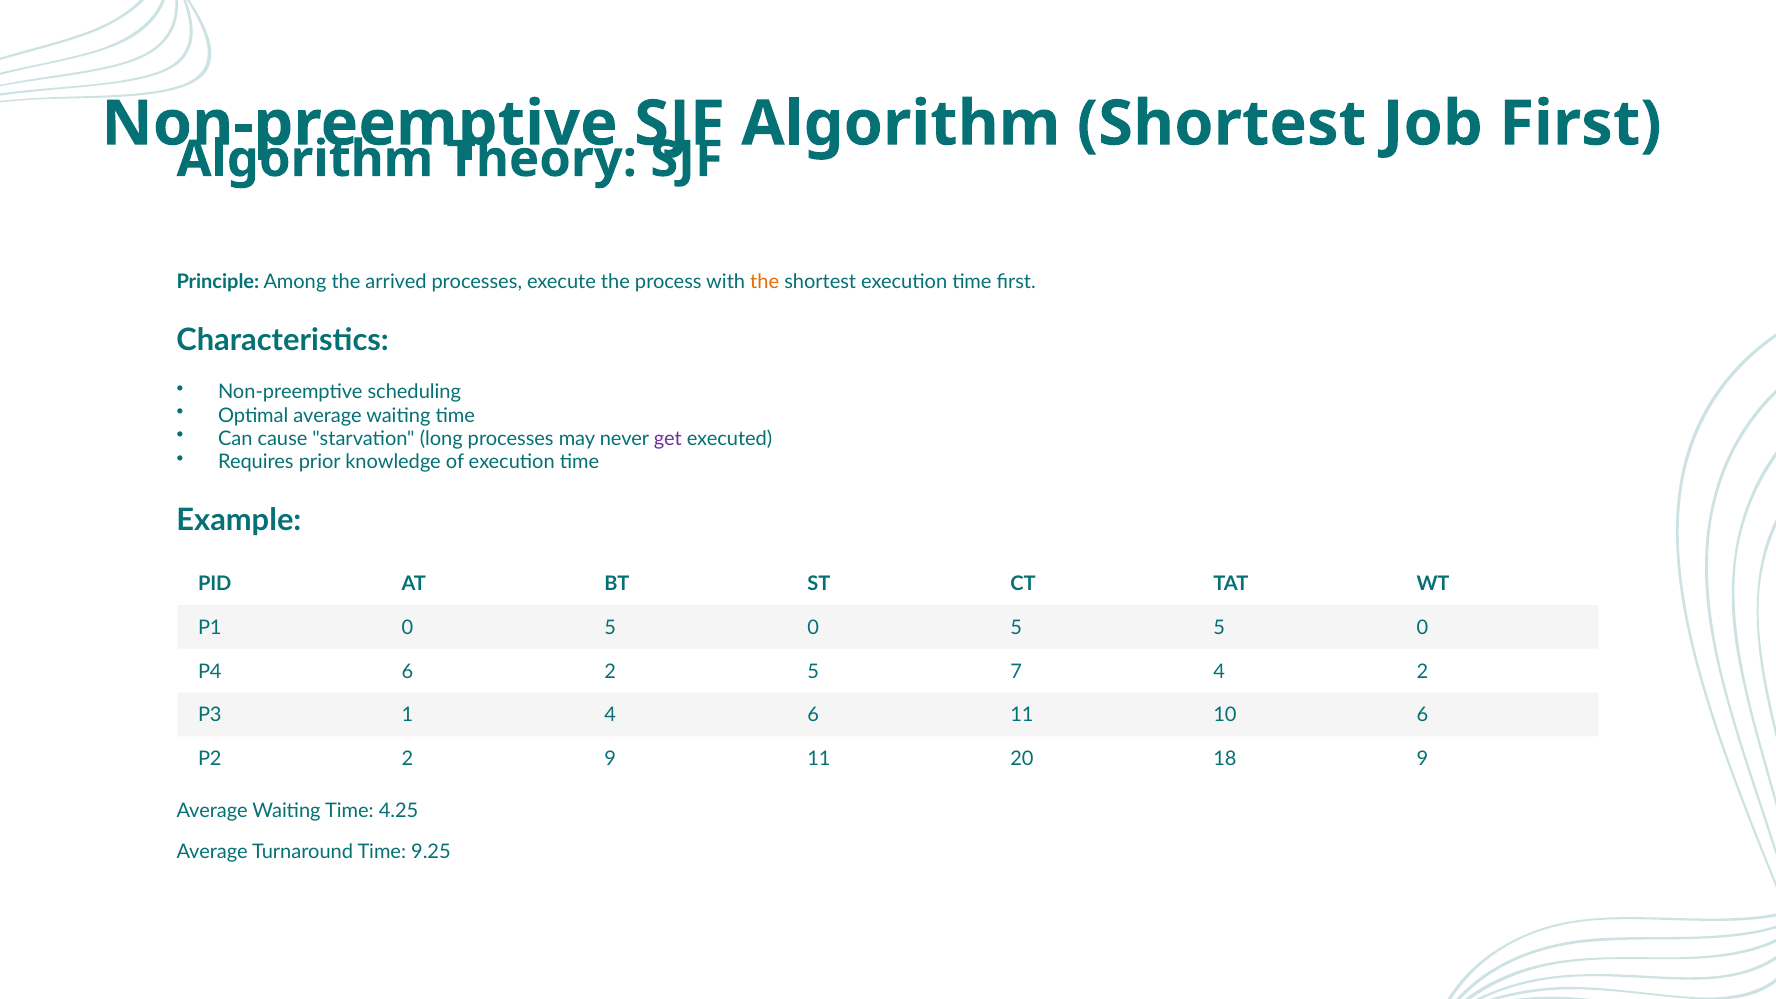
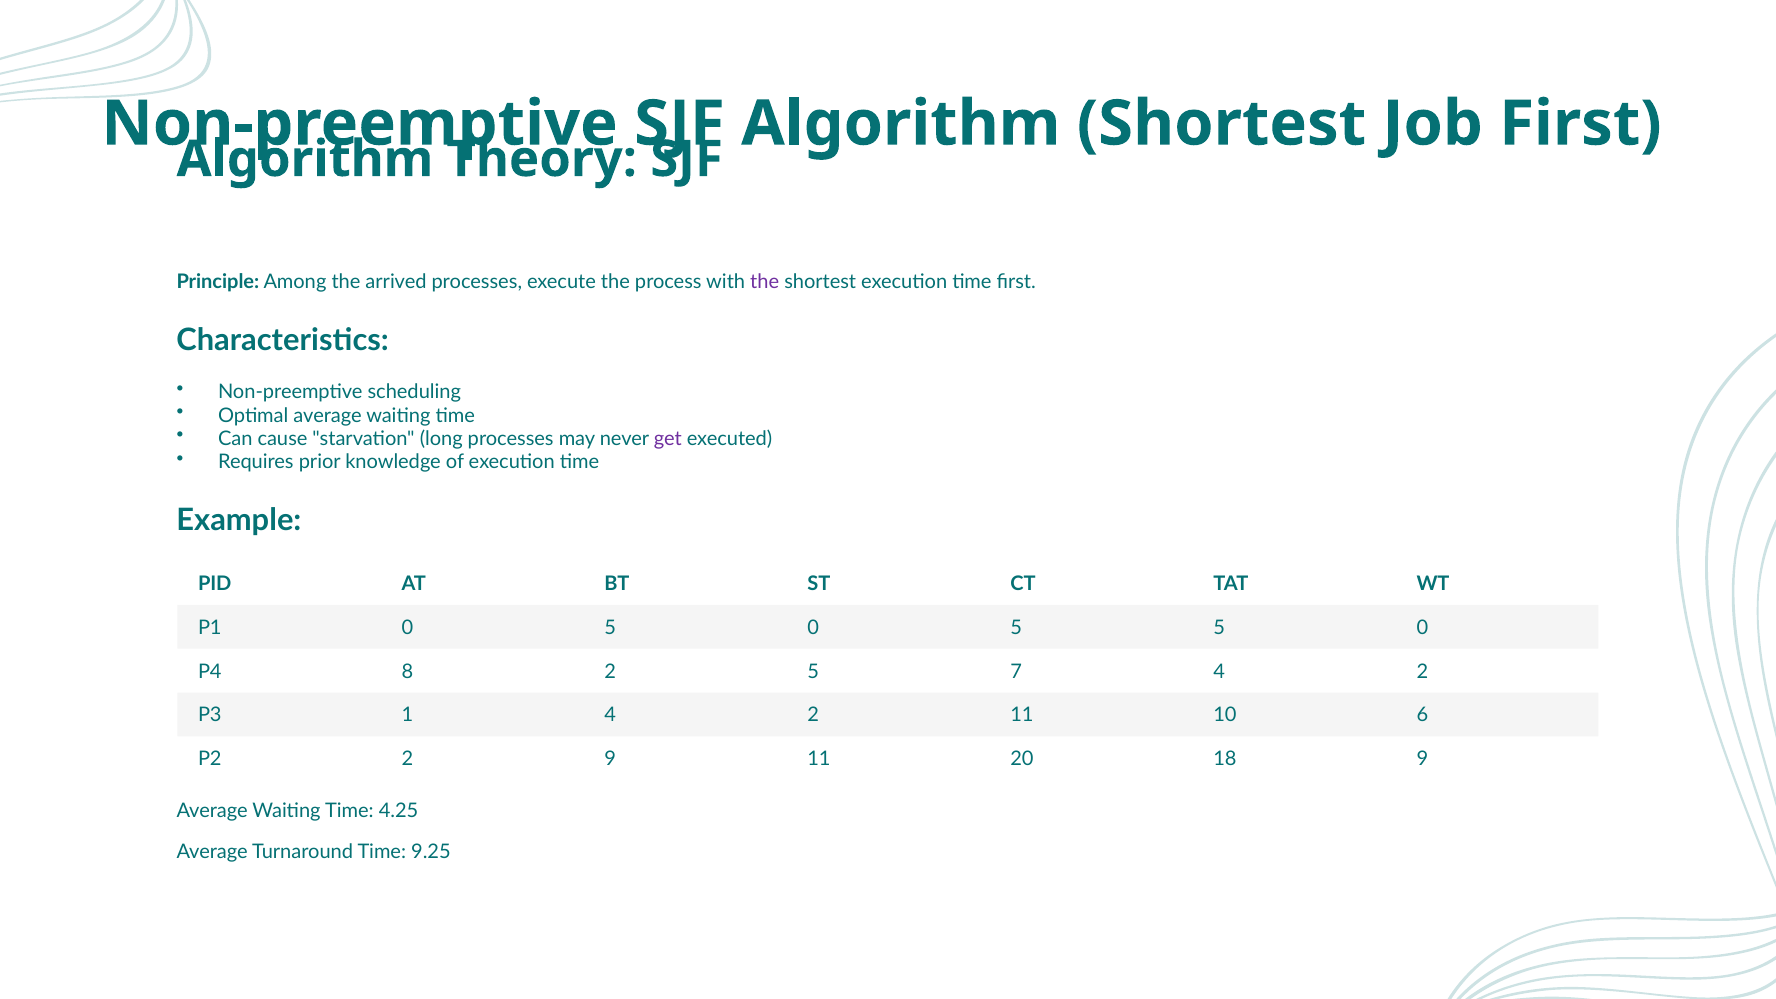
the colour: orange -> purple (765, 282)
P4 6: 6 -> 8 (407, 671)
1 4 6: 6 -> 2 (813, 715)
